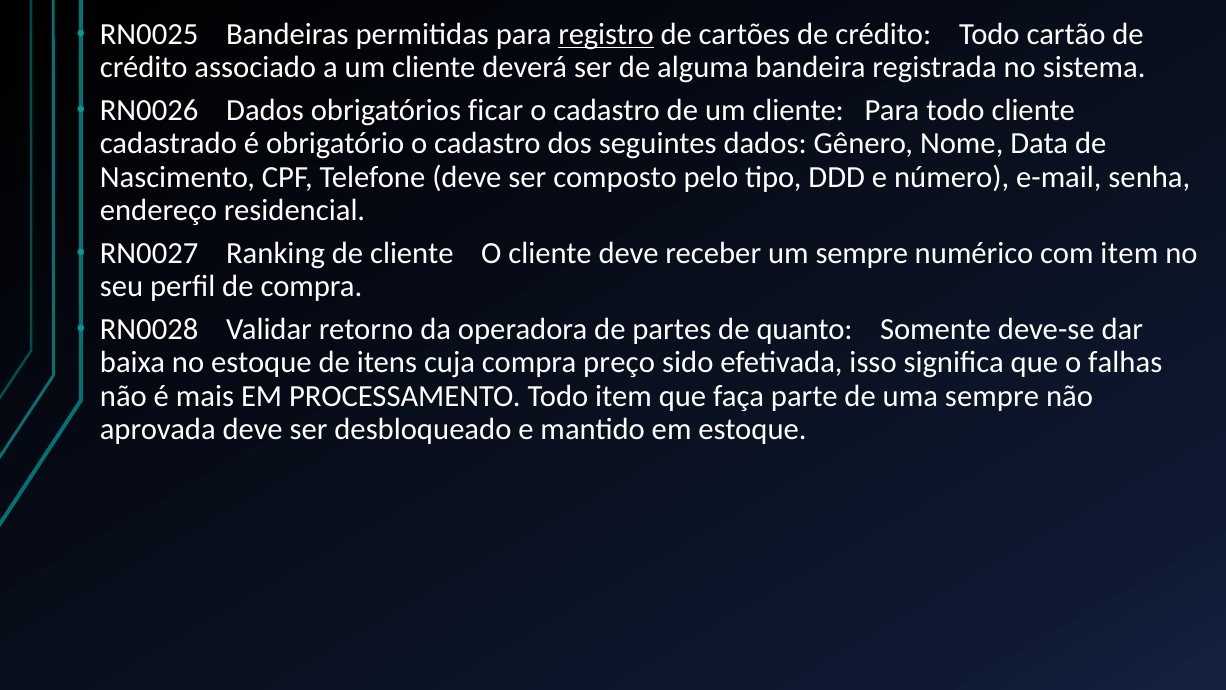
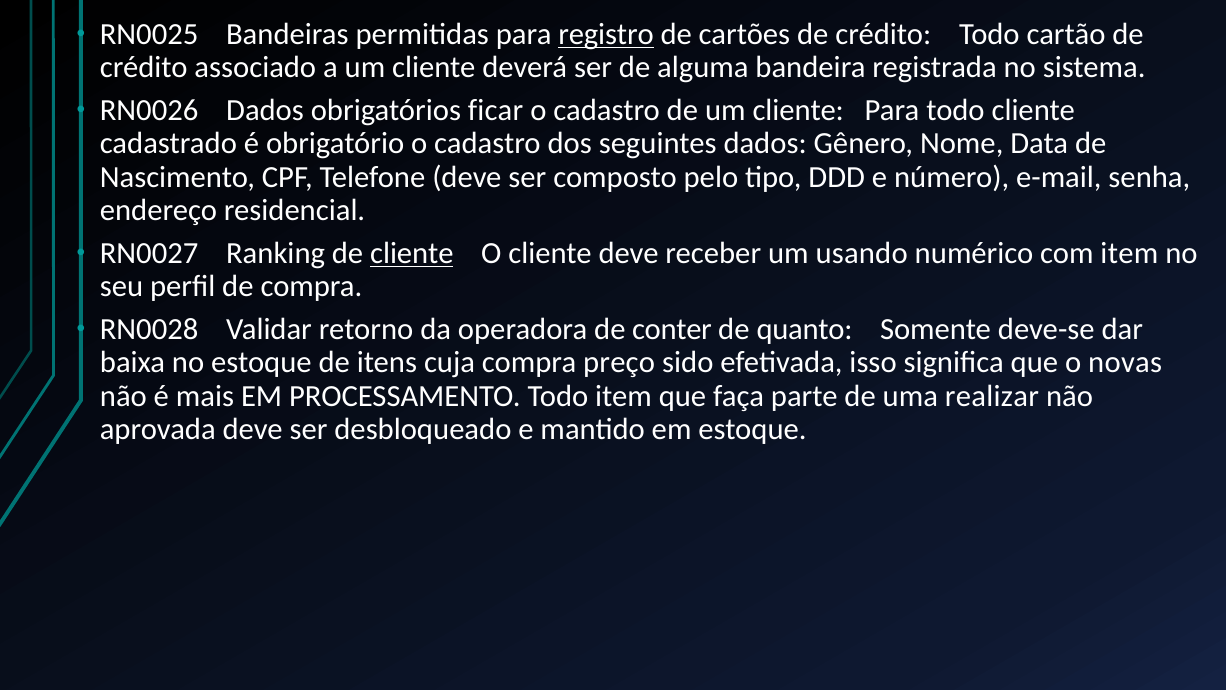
cliente underline: none -> present (412, 253)
um sempre: sempre -> usando (862, 253)
partes: partes -> conter (672, 330)
falhas: falhas -> novas (1125, 363)
uma sempre: sempre -> realizar (992, 396)
